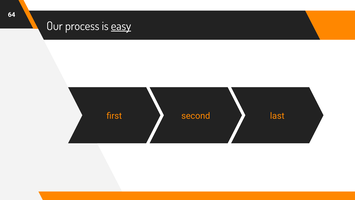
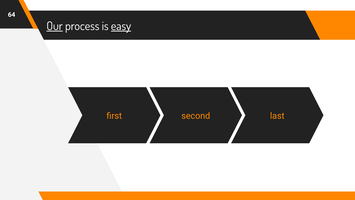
Our underline: none -> present (55, 26)
